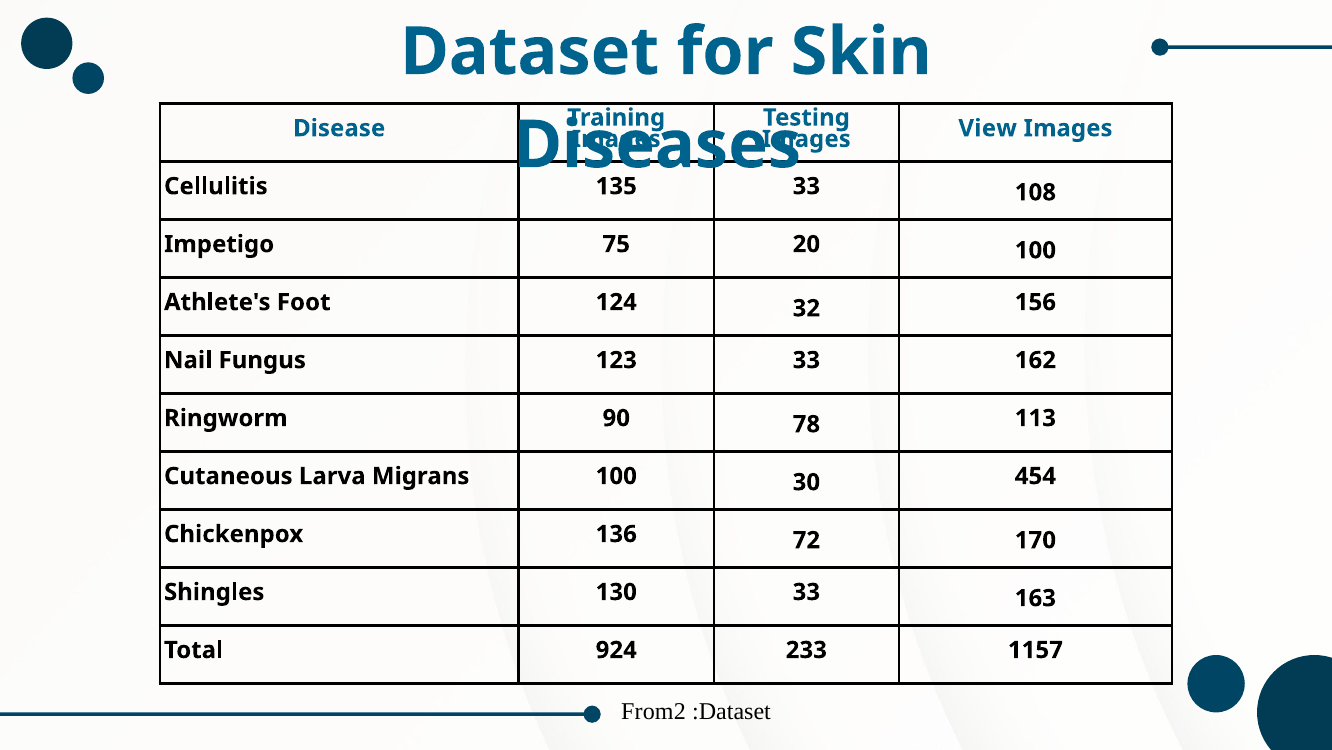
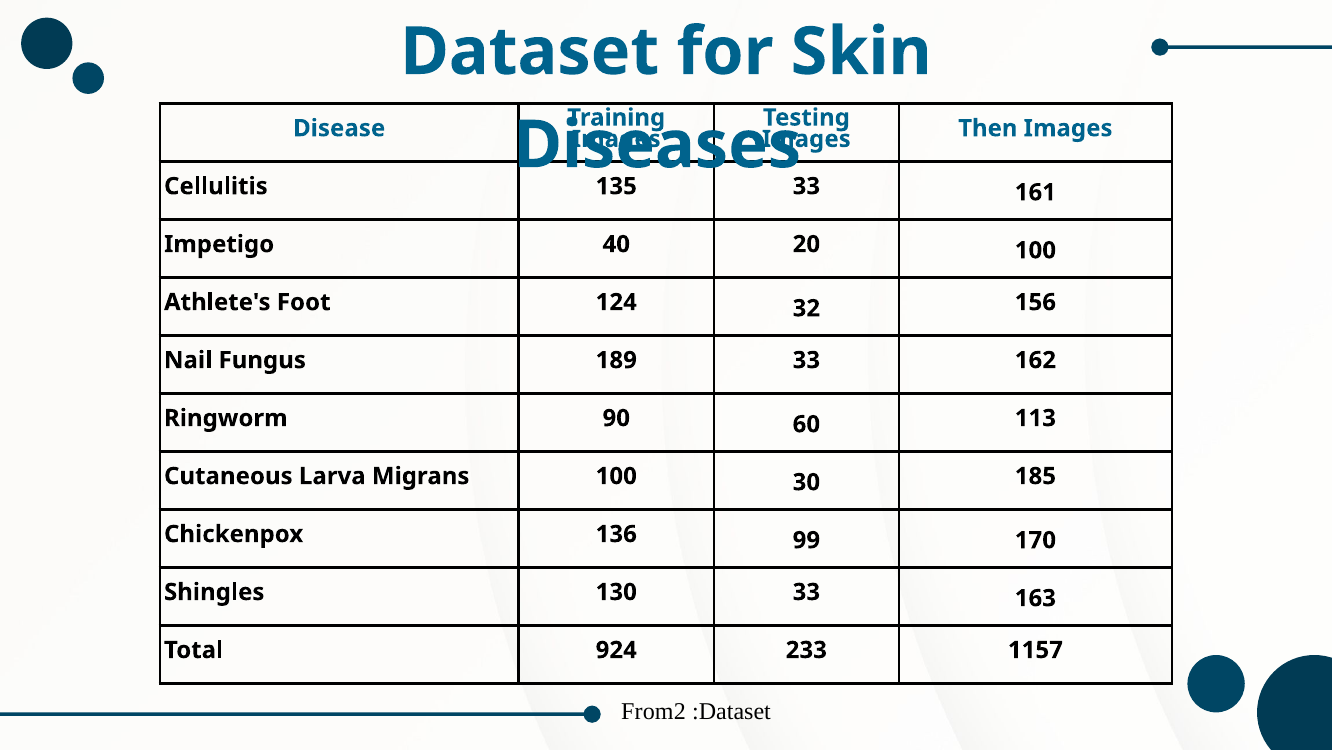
View: View -> Then (988, 128)
108: 108 -> 161 (1035, 192)
75: 75 -> 40 (616, 244)
123: 123 -> 189 (616, 360)
78: 78 -> 60 (806, 424)
454: 454 -> 185 (1035, 476)
72: 72 -> 99 (806, 540)
